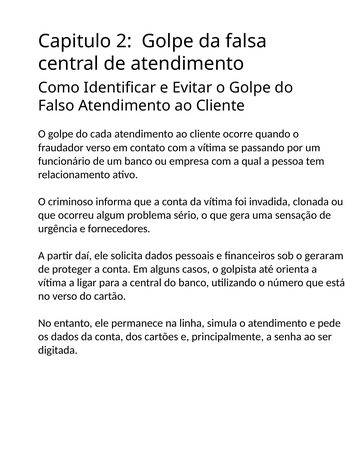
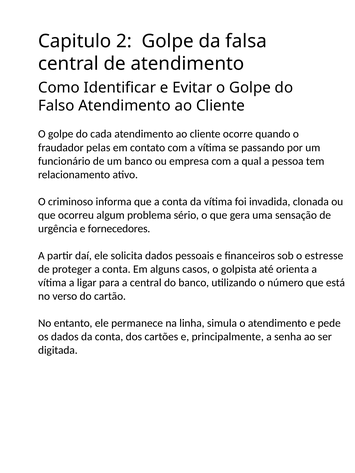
fraudador verso: verso -> pelas (98, 148)
geraram: geraram -> estresse (324, 256)
